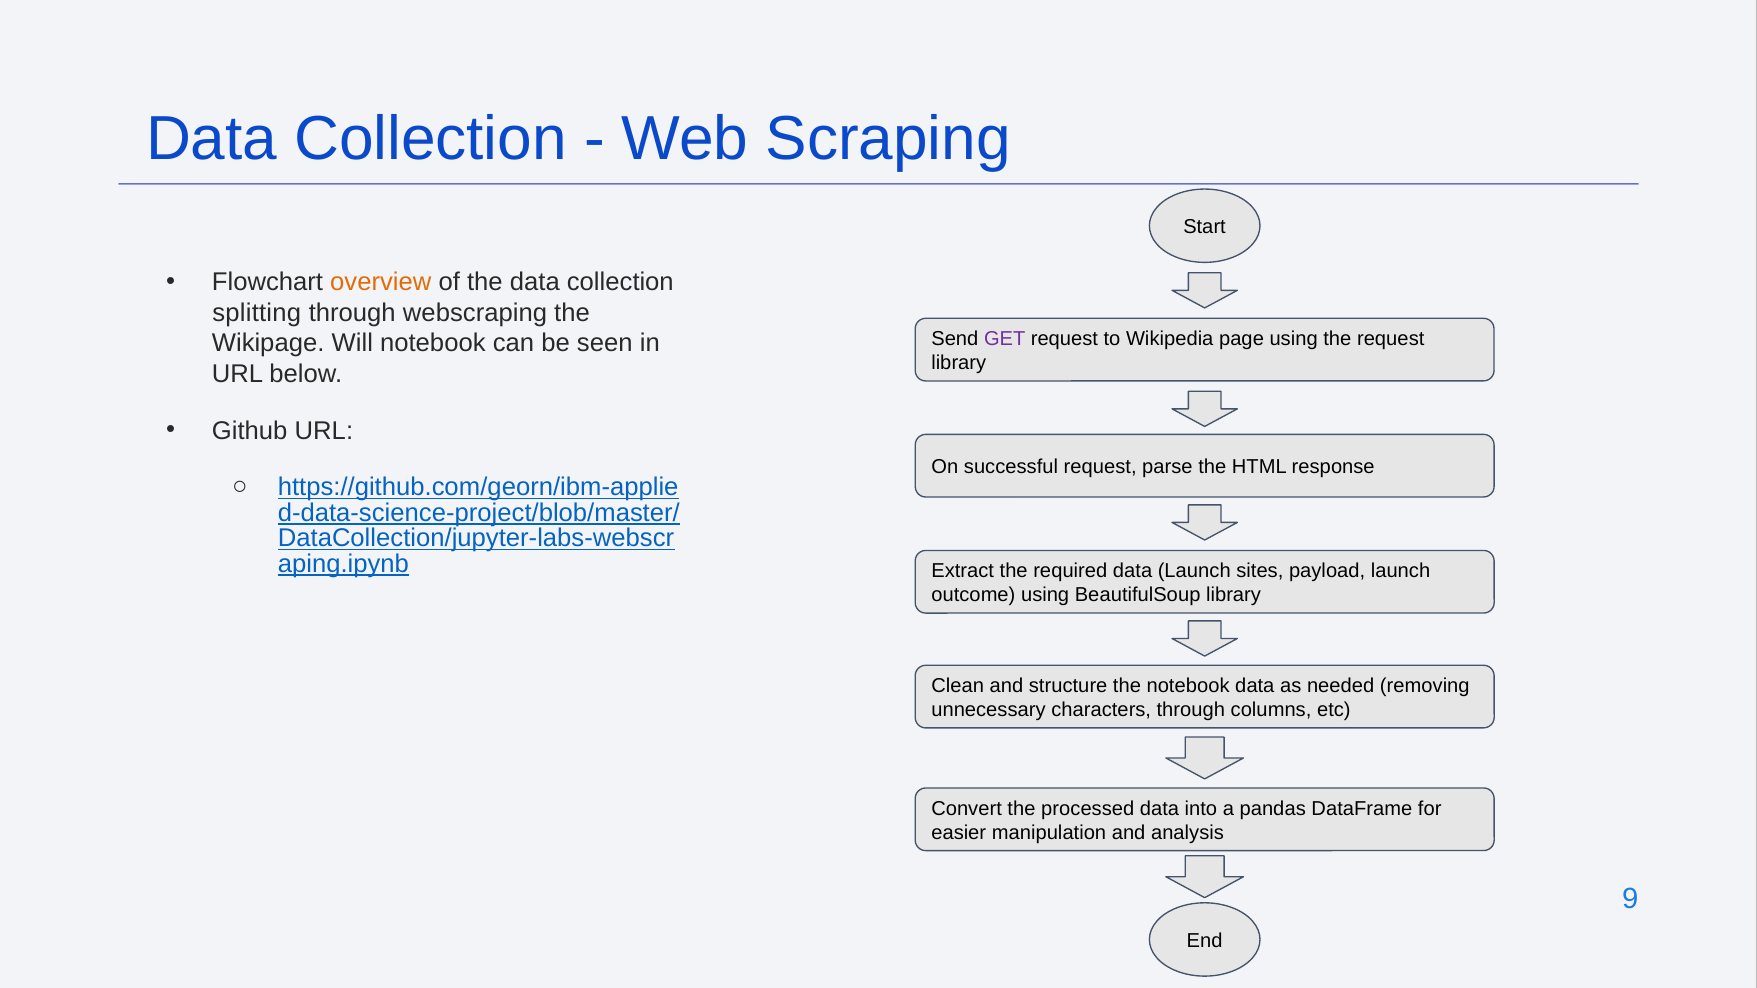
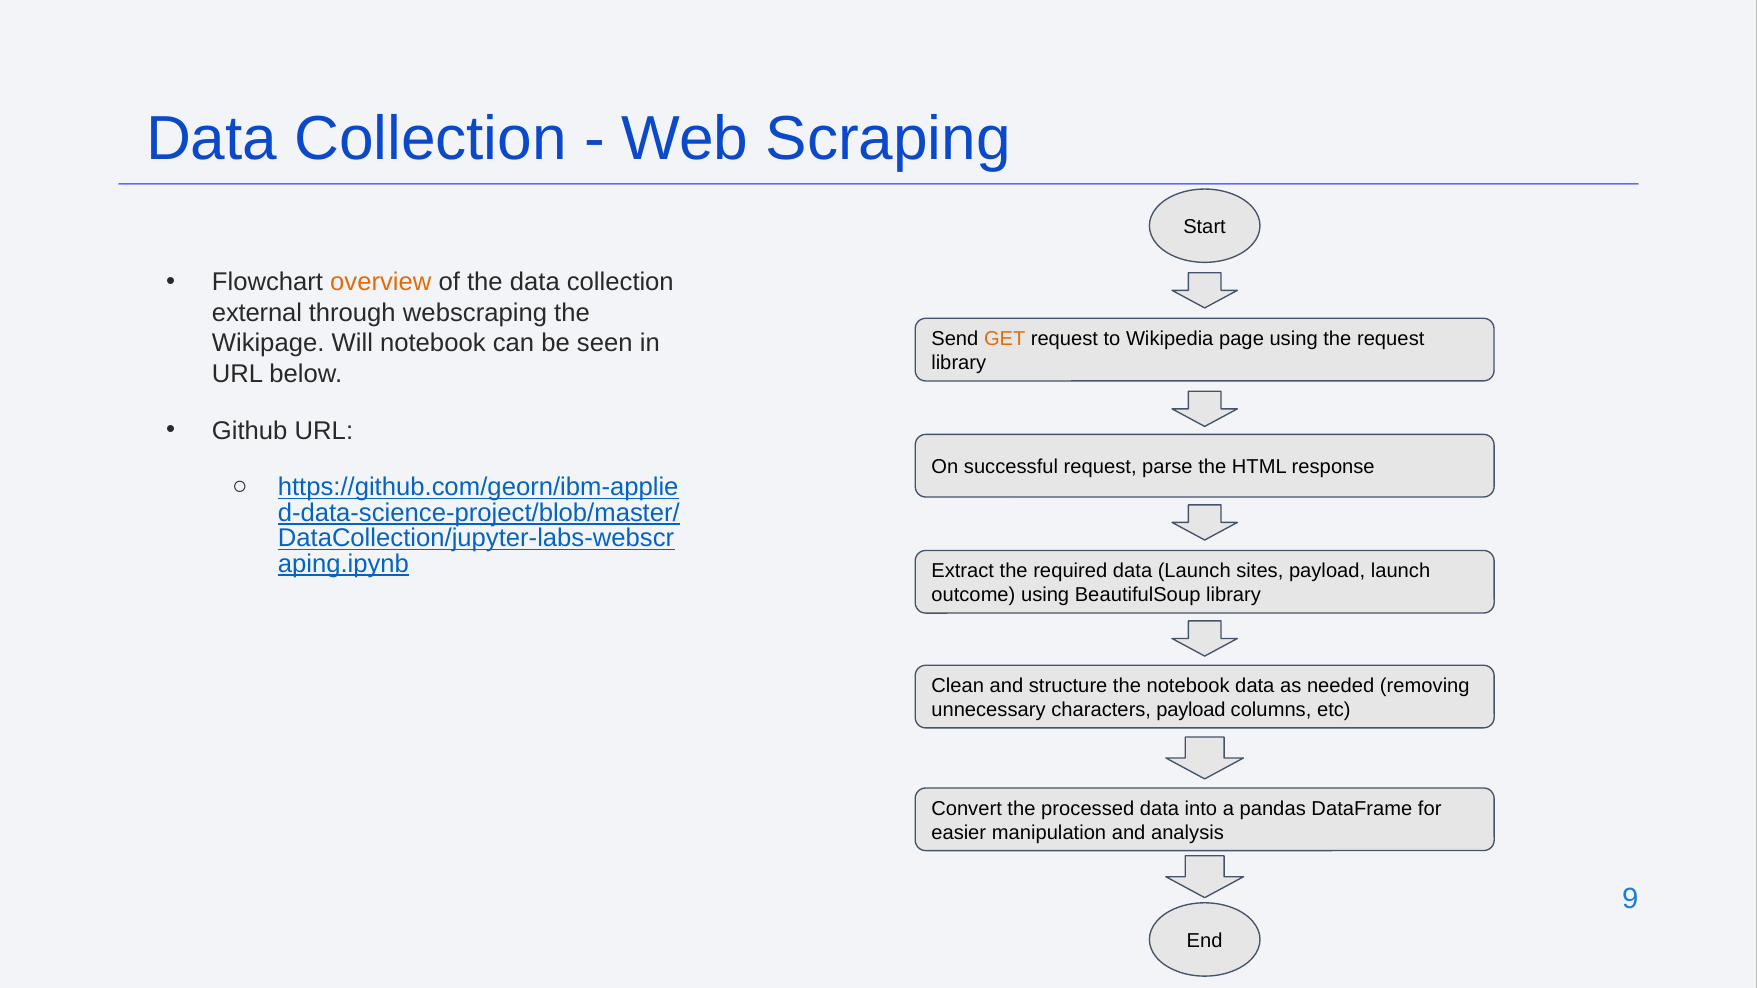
splitting: splitting -> external (257, 313)
GET colour: purple -> orange (1005, 339)
characters through: through -> payload (1191, 710)
